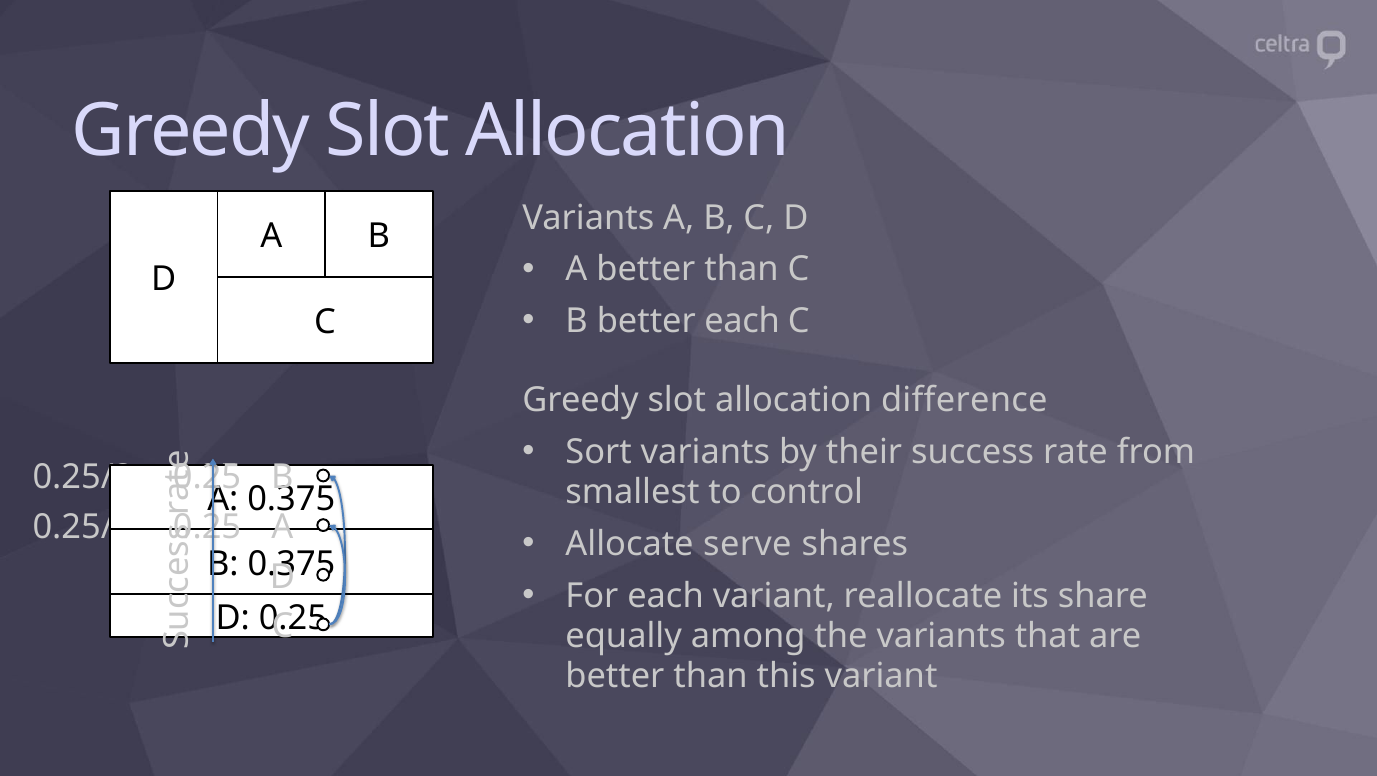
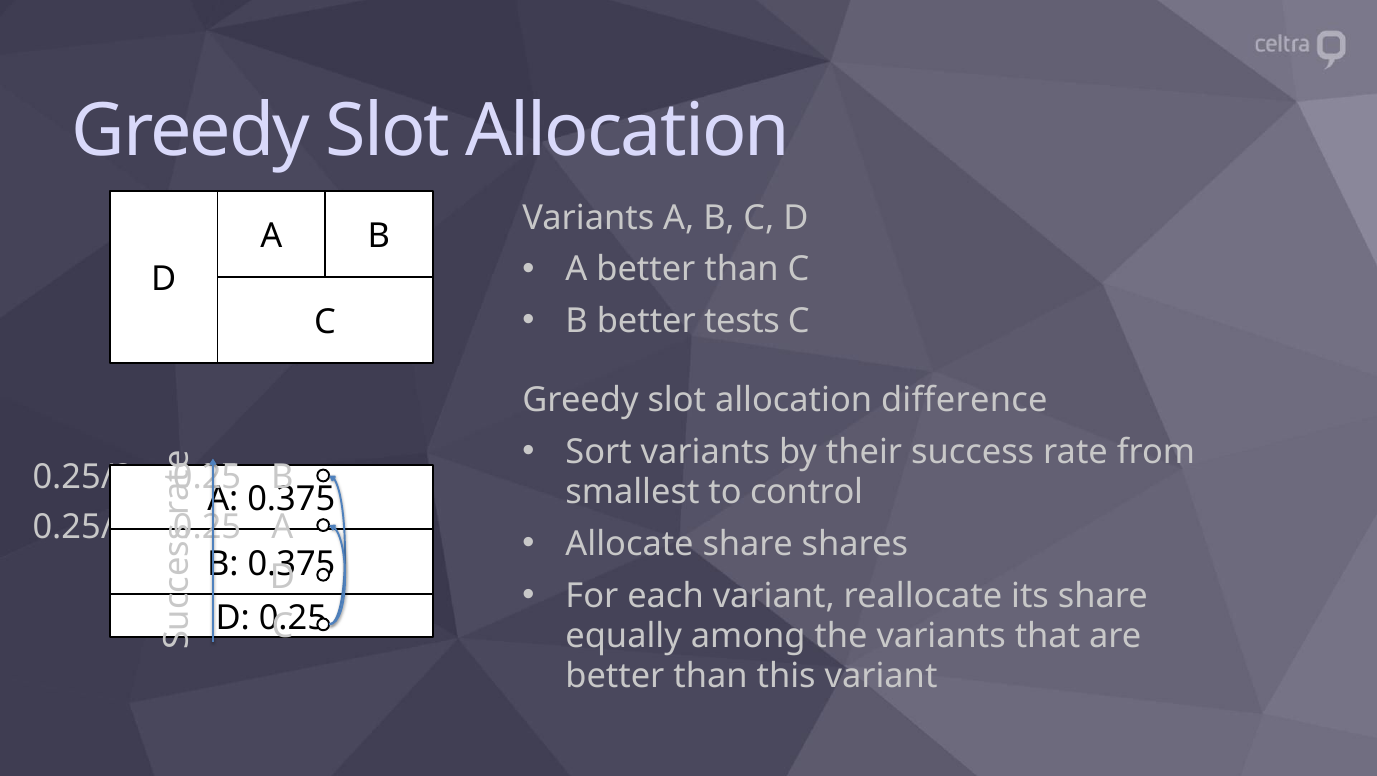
better each: each -> tests (742, 321)
Allocate serve: serve -> share (748, 544)
